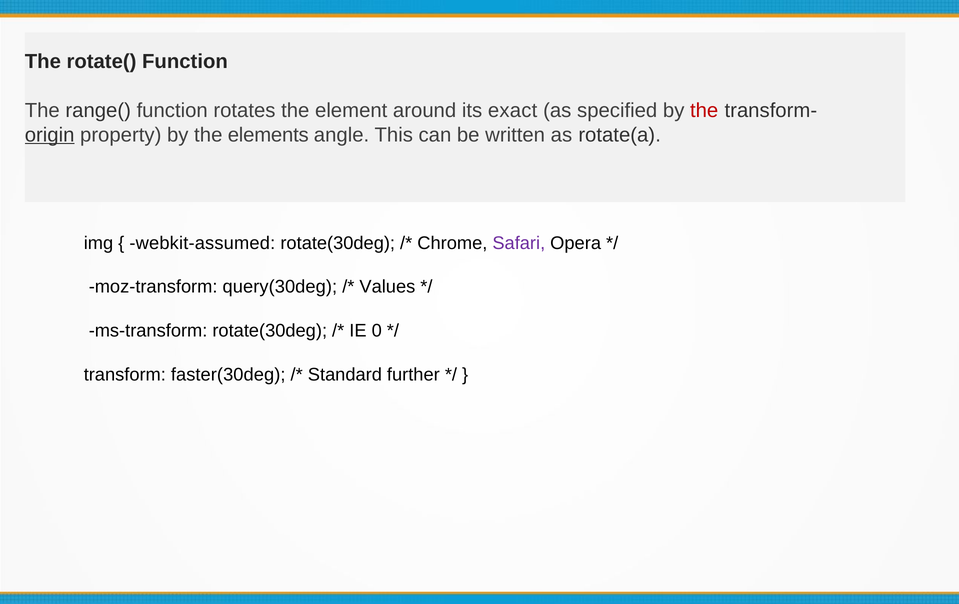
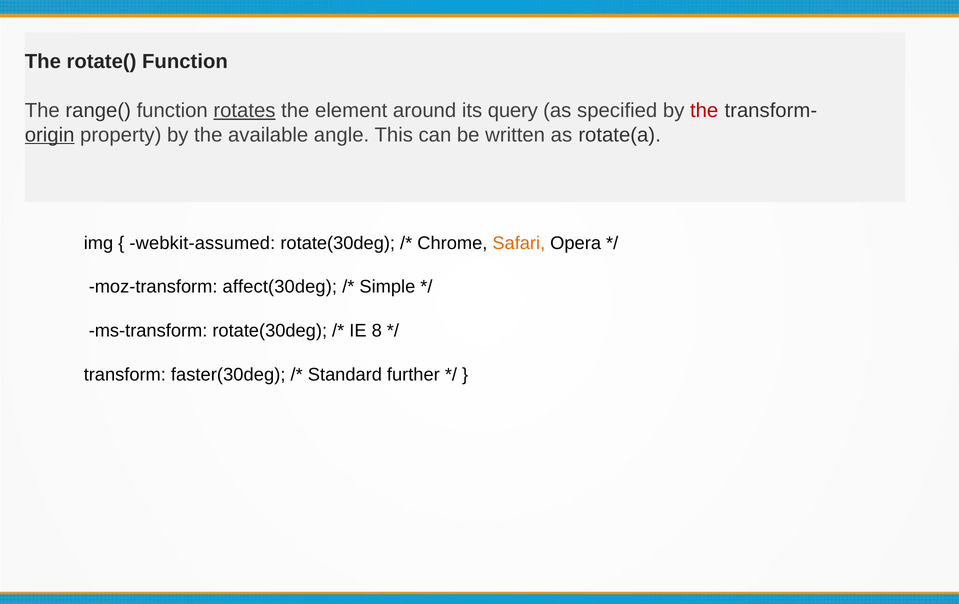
rotates underline: none -> present (244, 110)
exact: exact -> query (513, 110)
elements: elements -> available (268, 135)
Safari colour: purple -> orange (519, 243)
query(30deg: query(30deg -> affect(30deg (280, 287)
Values: Values -> Simple (387, 287)
0: 0 -> 8 (377, 331)
